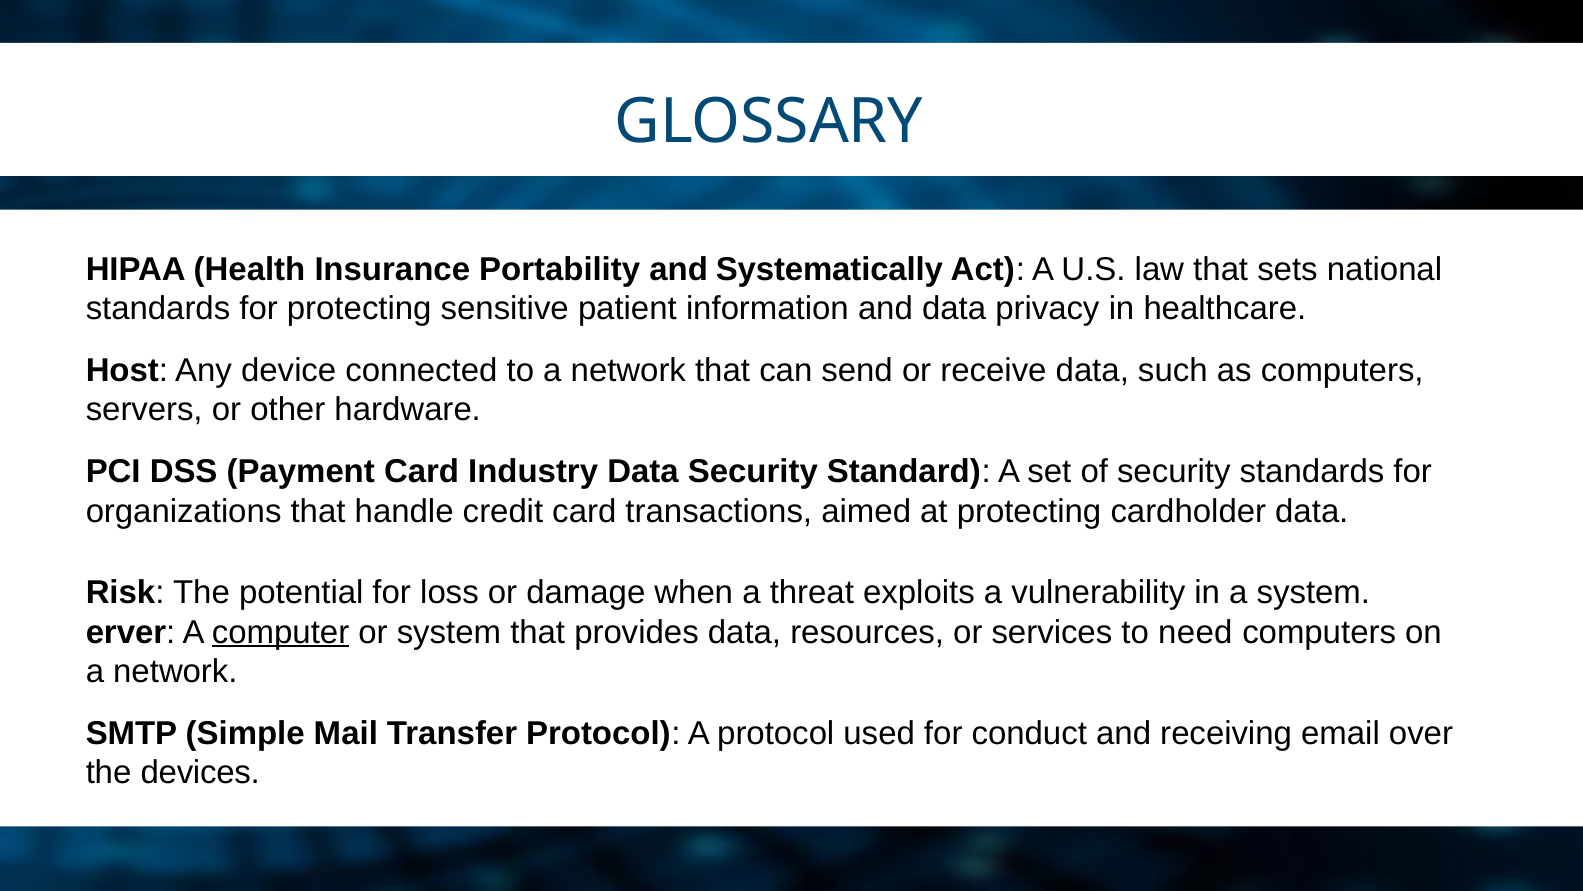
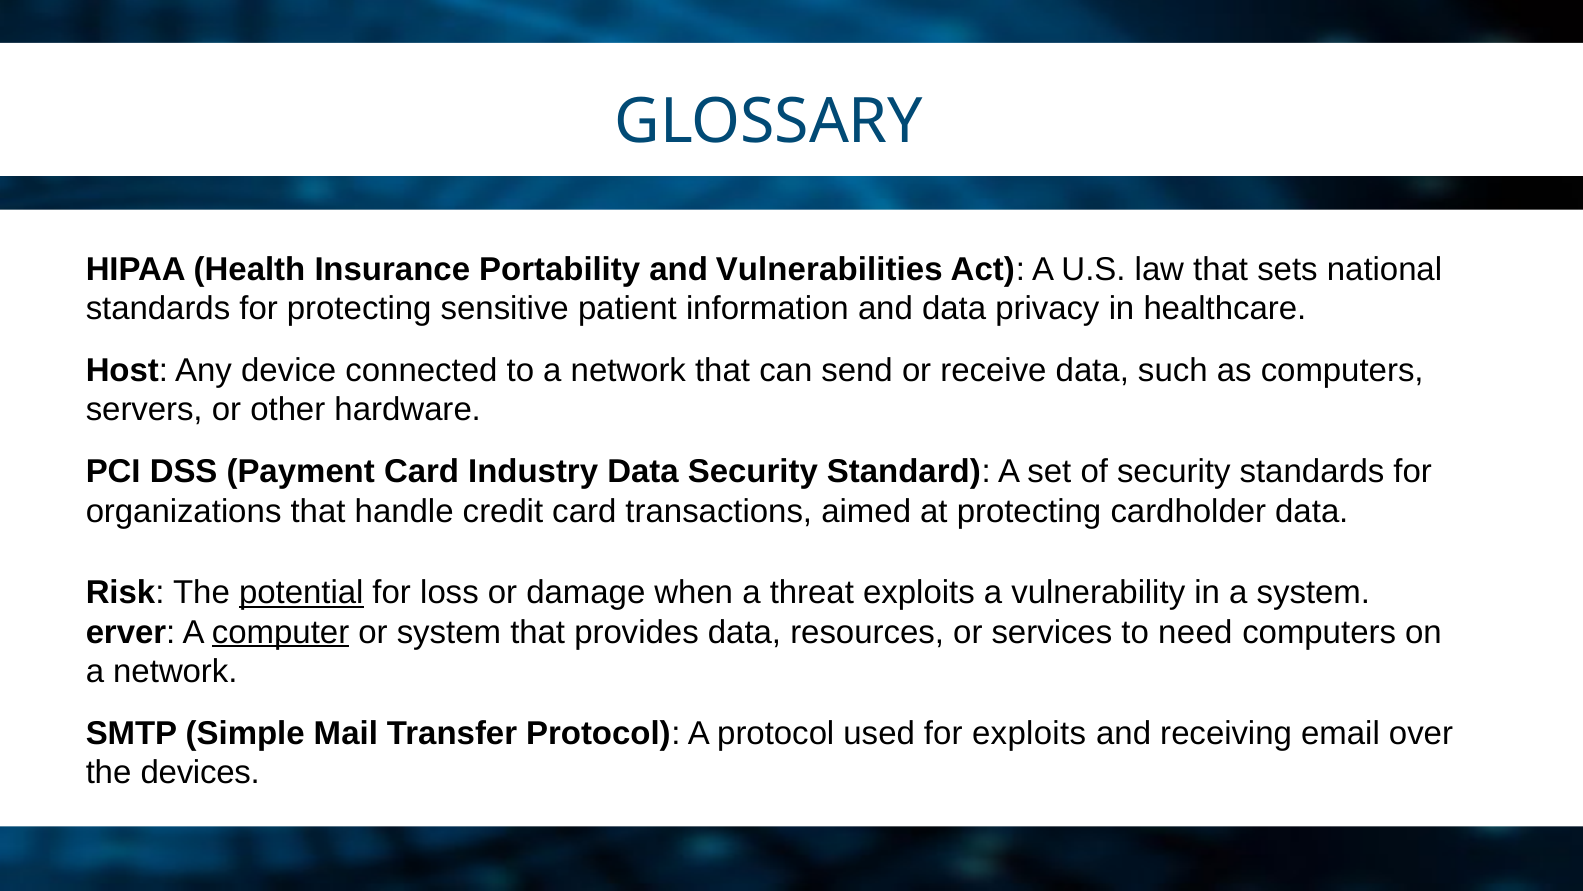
Systematically: Systematically -> Vulnerabilities (829, 269)
potential underline: none -> present (301, 592)
for conduct: conduct -> exploits (1029, 733)
